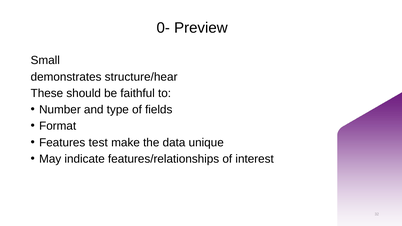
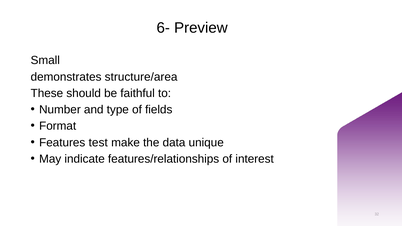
0-: 0- -> 6- (163, 28)
structure/hear: structure/hear -> structure/area (141, 77)
